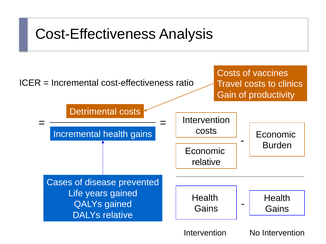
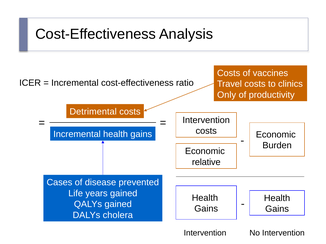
Gain: Gain -> Only (227, 95)
DALYs relative: relative -> cholera (118, 215)
